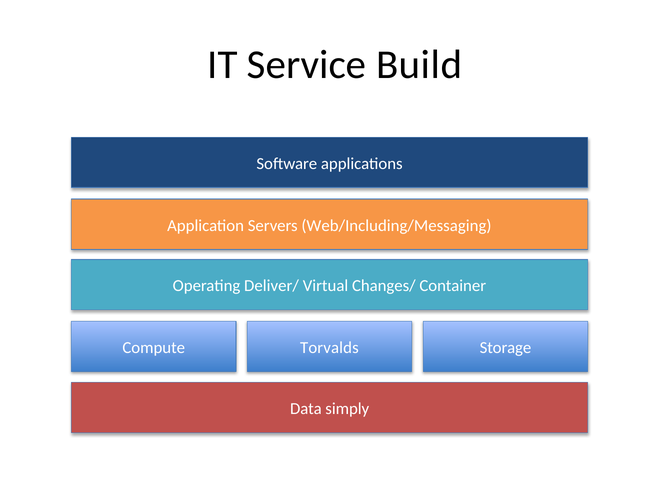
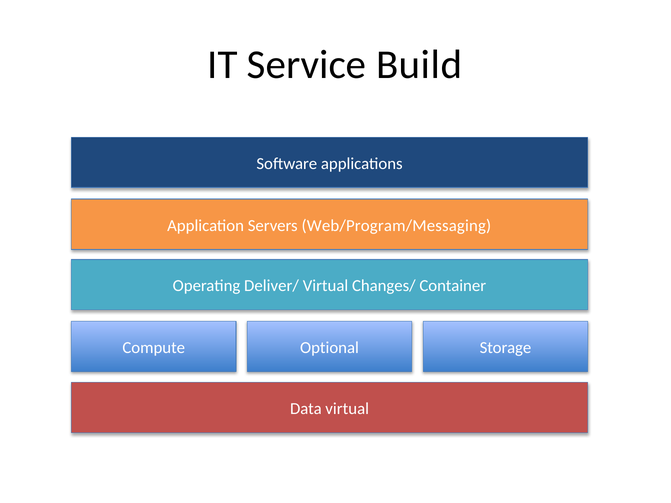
Web/Including/Messaging: Web/Including/Messaging -> Web/Program/Messaging (396, 226)
Torvalds: Torvalds -> Optional (329, 348)
Data simply: simply -> virtual (347, 409)
